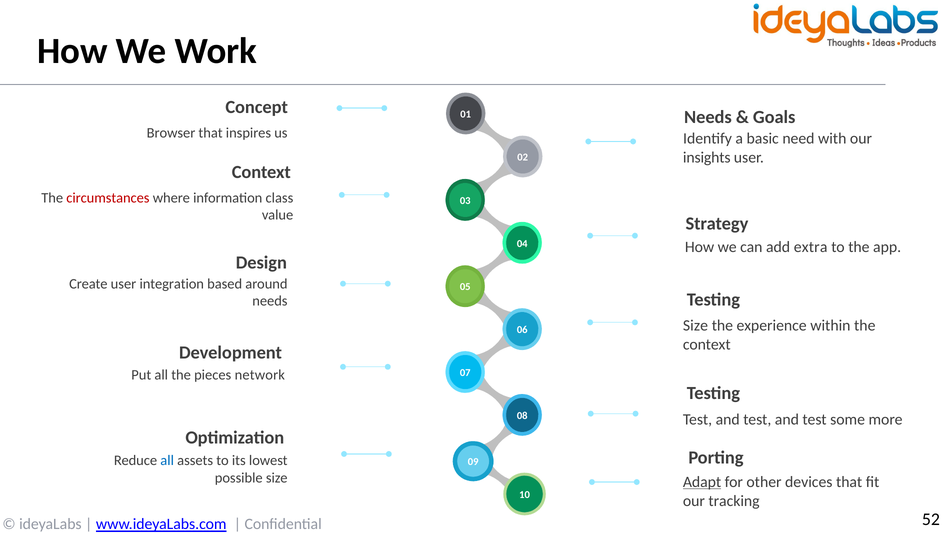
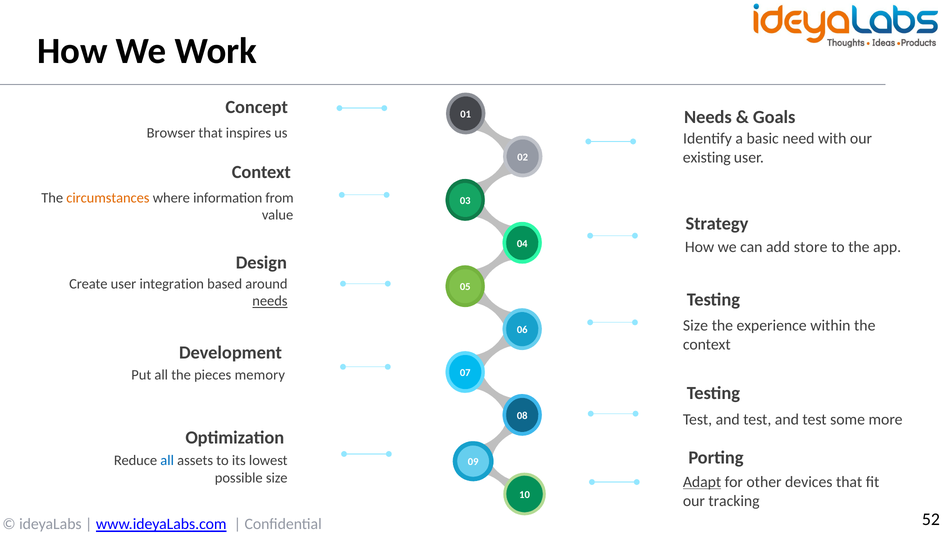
insights: insights -> existing (707, 157)
circumstances colour: red -> orange (108, 198)
class: class -> from (280, 198)
extra: extra -> store (811, 247)
needs underline: none -> present (270, 301)
network: network -> memory (260, 375)
